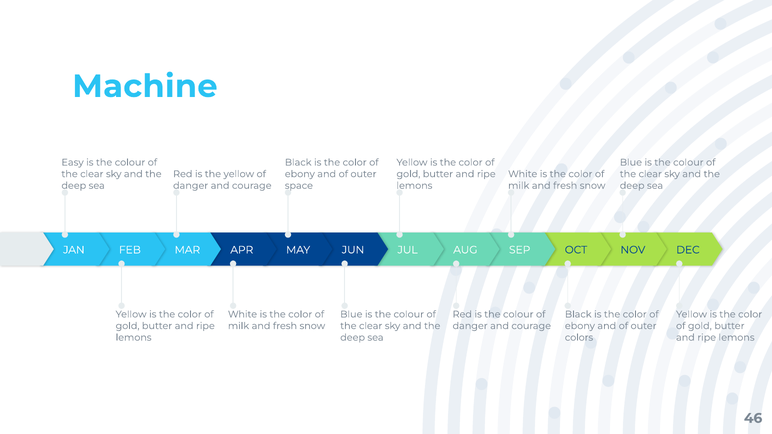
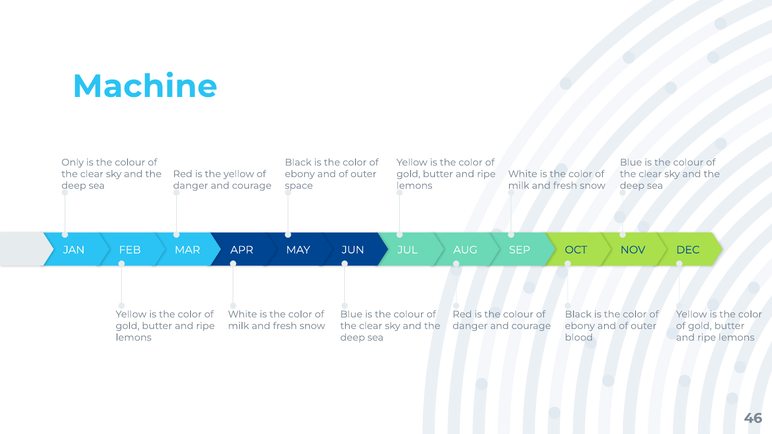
Easy: Easy -> Only (73, 162)
colors: colors -> blood (579, 338)
